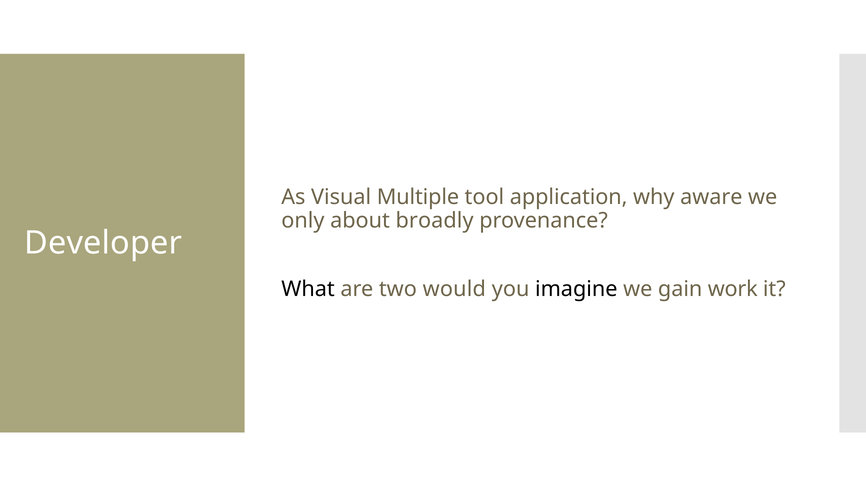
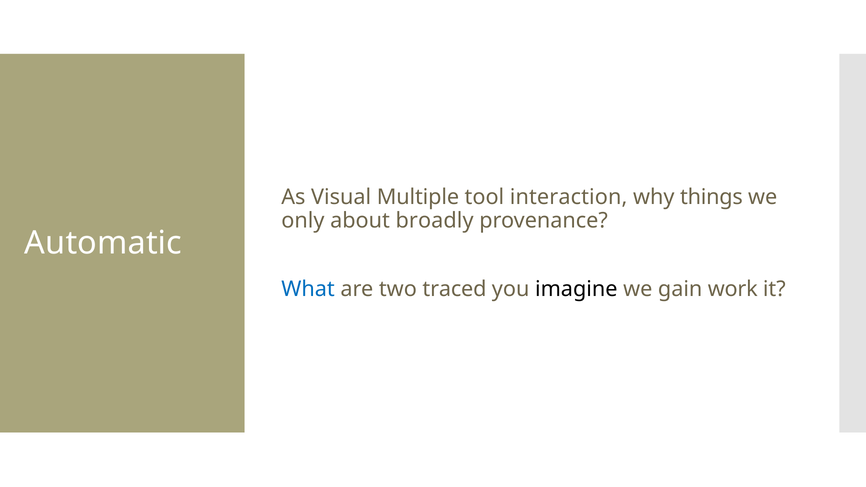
application: application -> interaction (569, 197)
aware: aware -> things (711, 197)
Developer: Developer -> Automatic (103, 243)
What colour: black -> blue (308, 289)
would: would -> traced (454, 289)
